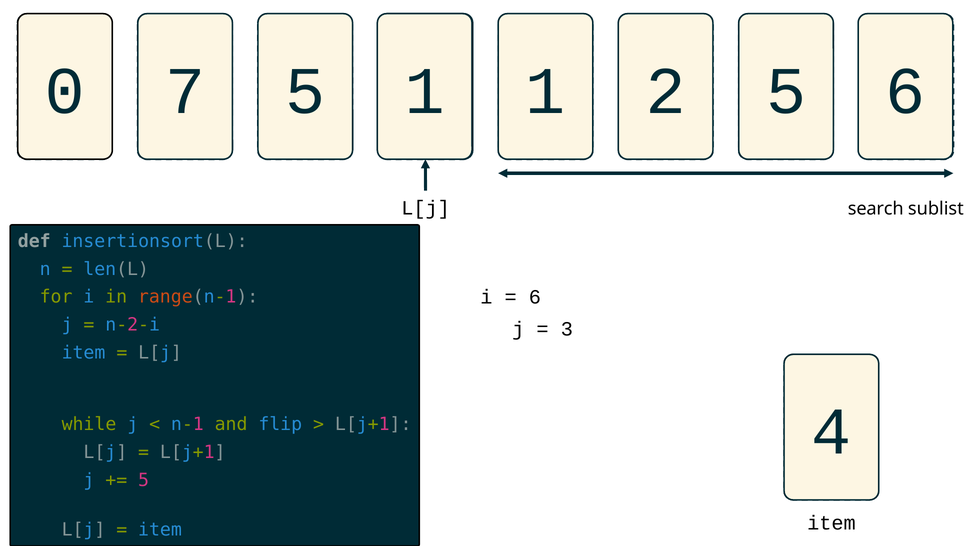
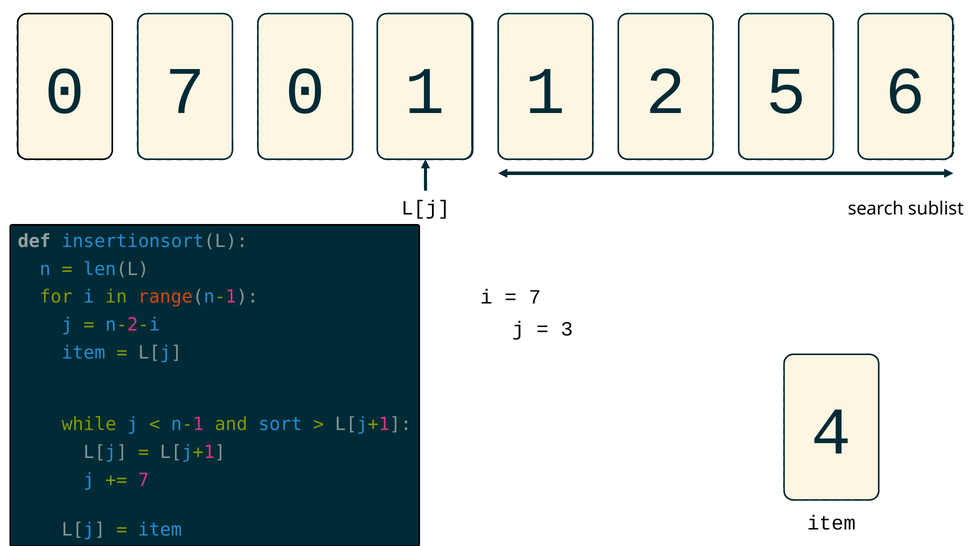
7 5: 5 -> 0 (305, 91)
6: 6 -> 7 (535, 297)
flip: flip -> sort (280, 425)
5: 5 -> 7 (144, 480)
